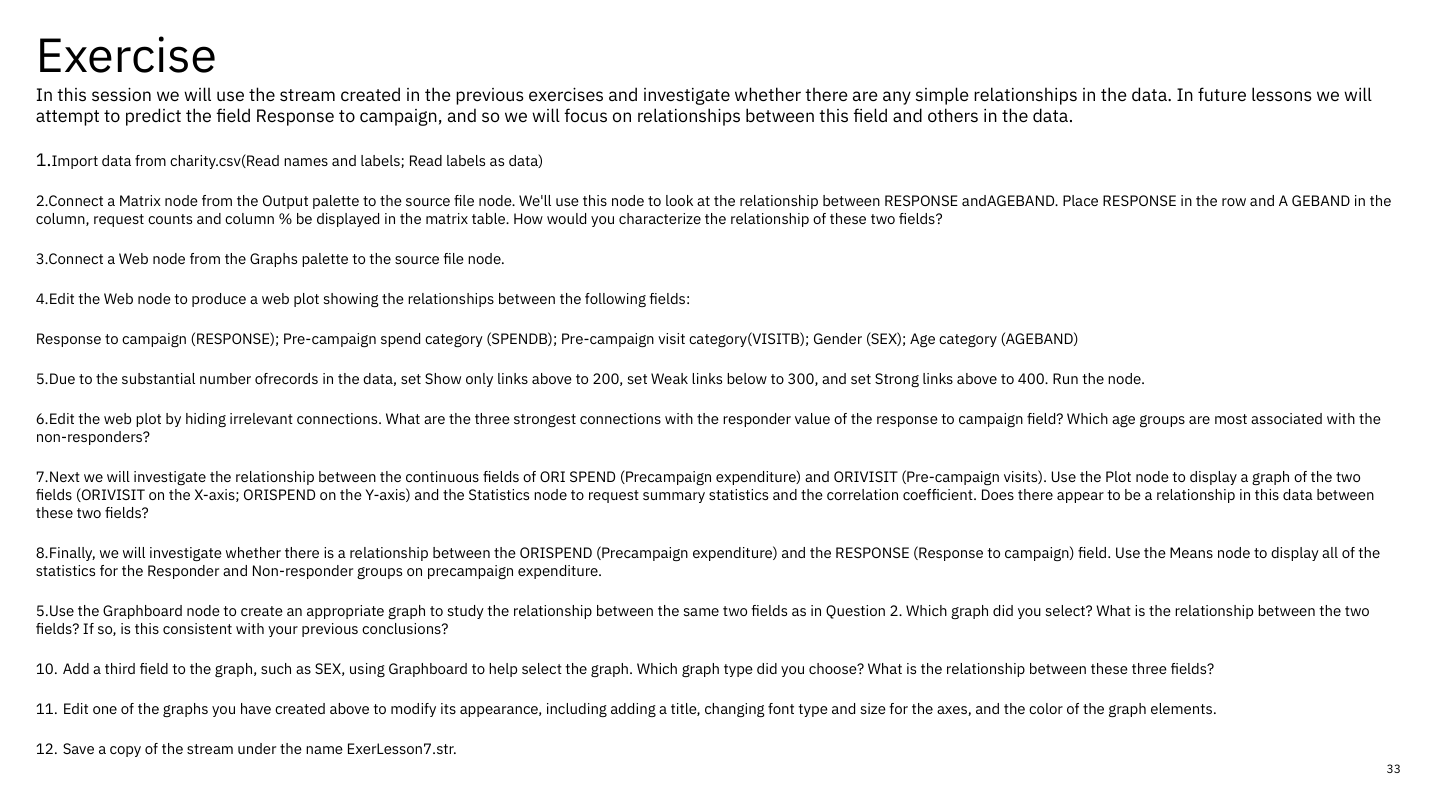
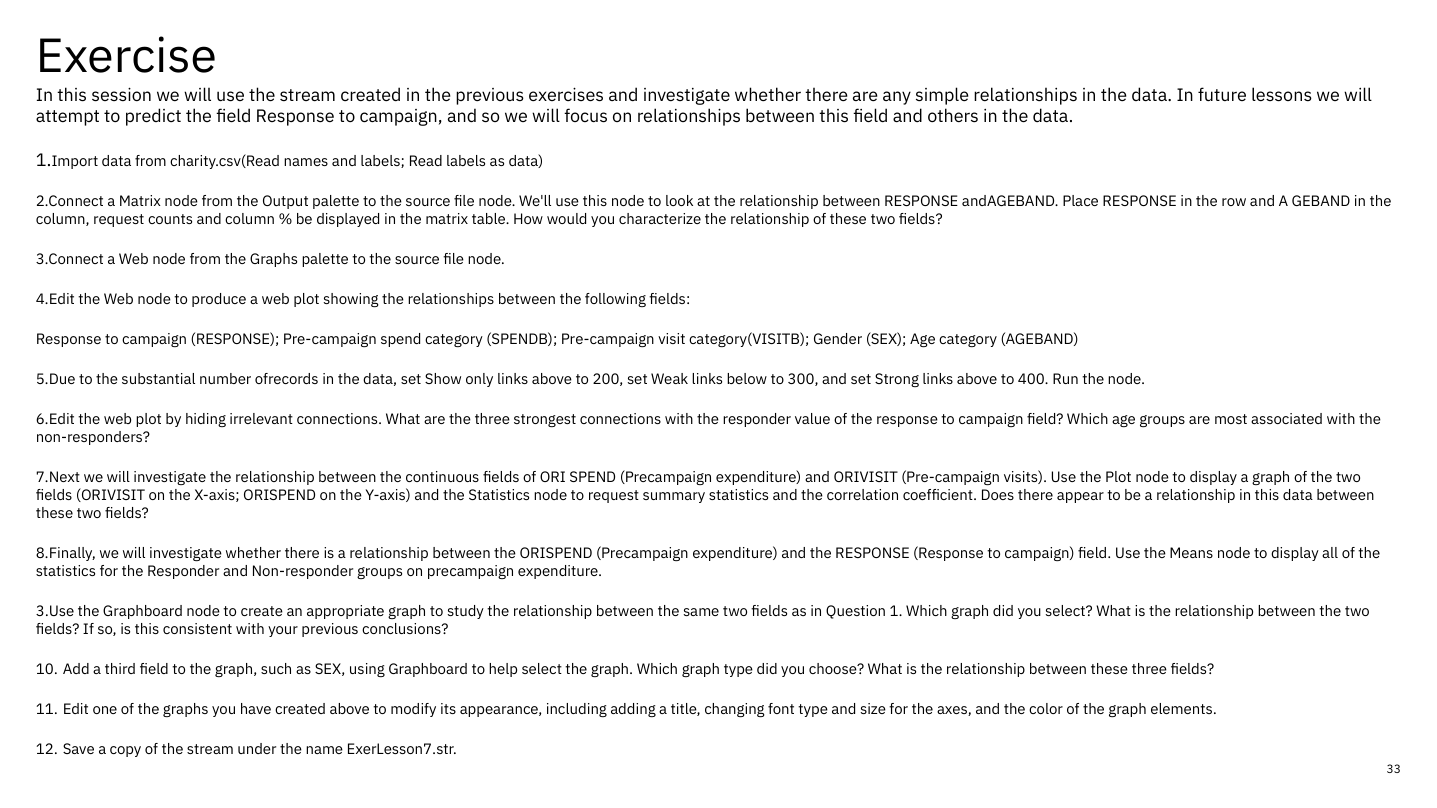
5.Use: 5.Use -> 3.Use (55, 612)
2: 2 -> 1 (896, 612)
